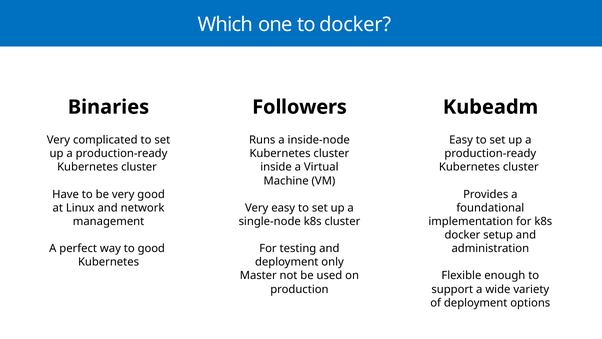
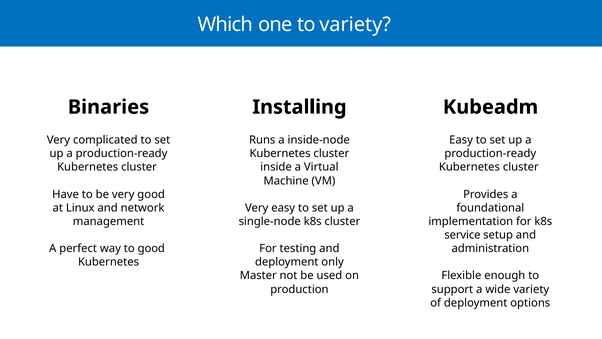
to docker: docker -> variety (355, 25)
Followers: Followers -> Installing (299, 107)
docker: docker -> service (462, 235)
